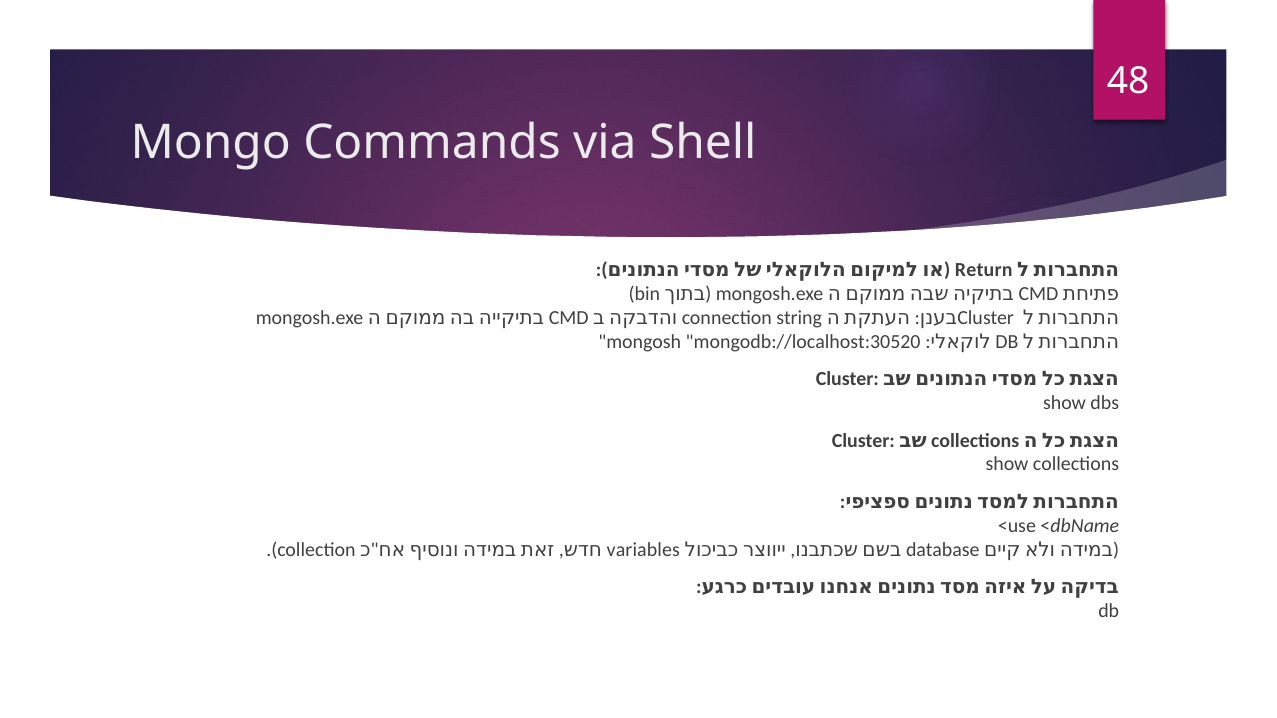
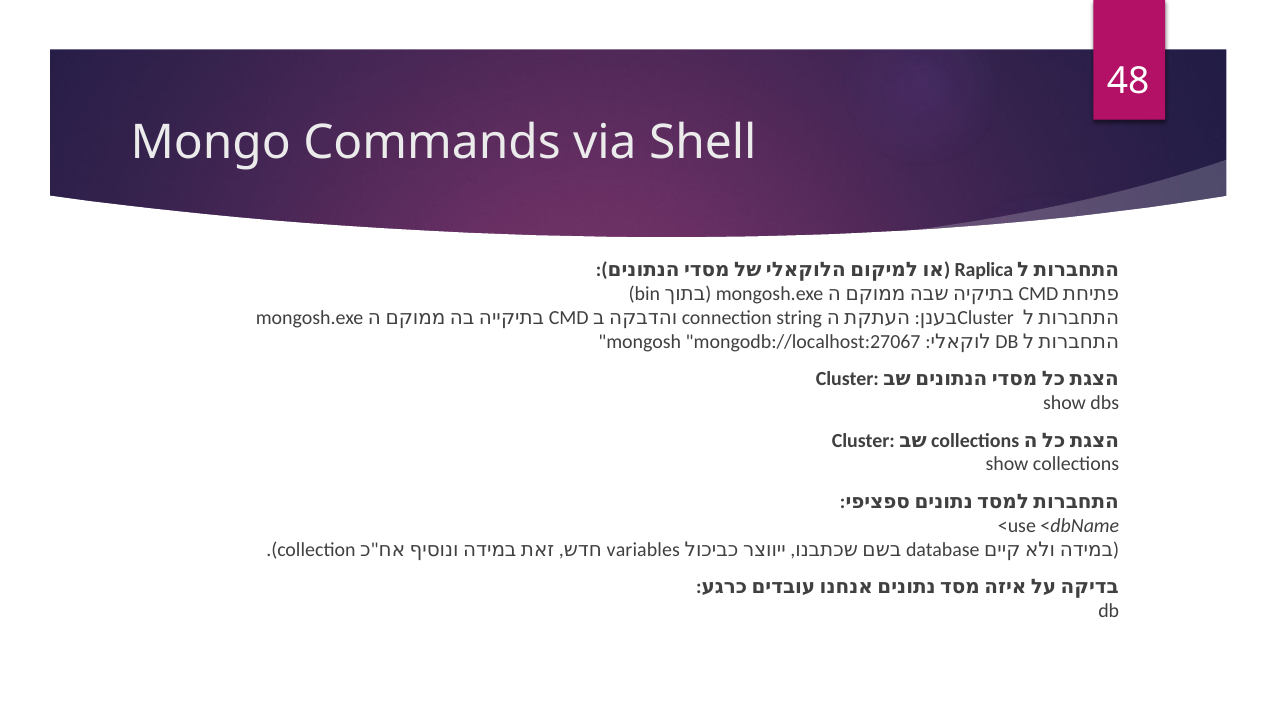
Return: Return -> Raplica (984, 270)
mongodb://localhost:30520: mongodb://localhost:30520 -> mongodb://localhost:27067 (803, 342)
